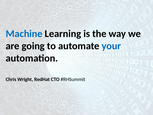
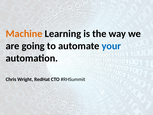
Machine colour: blue -> orange (24, 34)
